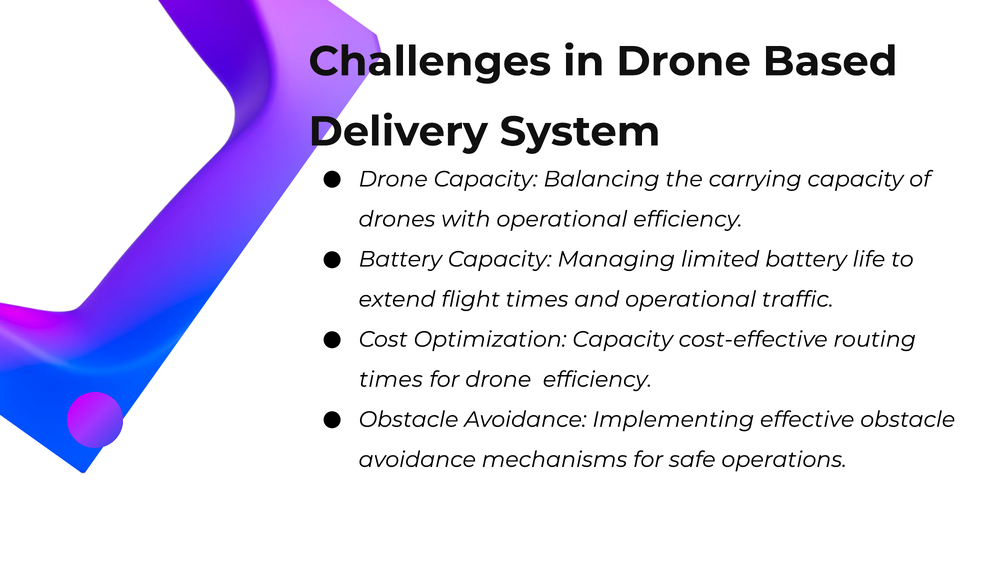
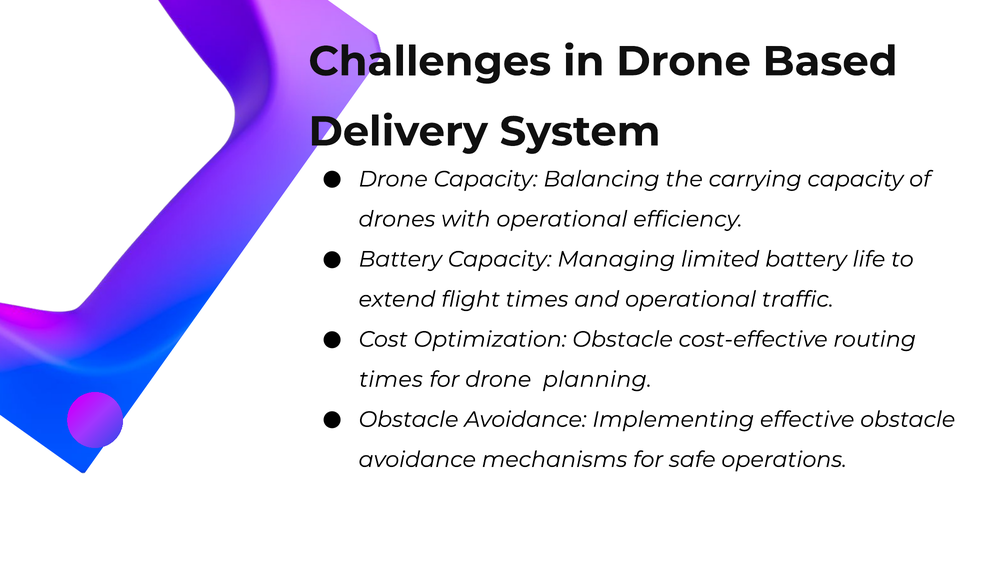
Optimization Capacity: Capacity -> Obstacle (623, 339)
drone efficiency: efficiency -> planning (597, 379)
